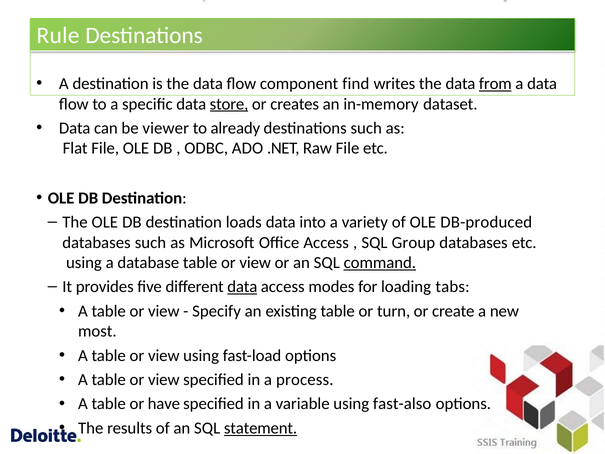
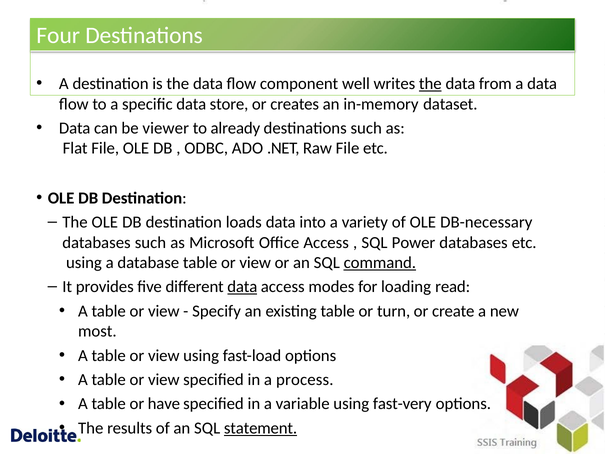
Rule: Rule -> Four (58, 35)
find: find -> well (356, 84)
the underline: none -> present (430, 84)
from underline: present -> none (495, 84)
store underline: present -> none (229, 104)
DB-produced: DB-produced -> DB-necessary (486, 222)
Group: Group -> Power (414, 242)
tabs: tabs -> read (453, 287)
fast-also: fast-also -> fast-very (402, 404)
